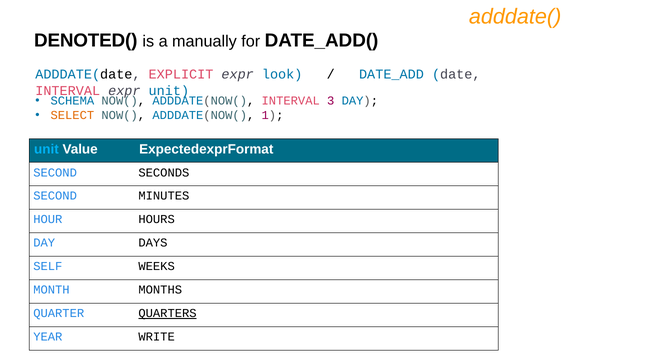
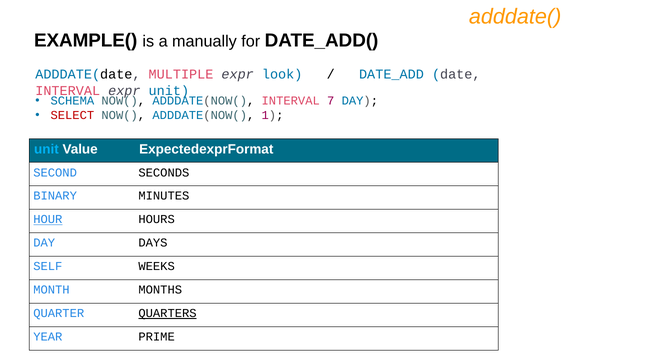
DENOTED(: DENOTED( -> EXAMPLE( (86, 40)
EXPLICIT: EXPLICIT -> MULTIPLE (181, 74)
3: 3 -> 7 (331, 101)
SELECT colour: orange -> red (72, 115)
SECOND: SECOND -> BINARY (55, 196)
HOUR underline: none -> present (48, 219)
WRITE: WRITE -> PRIME (157, 337)
